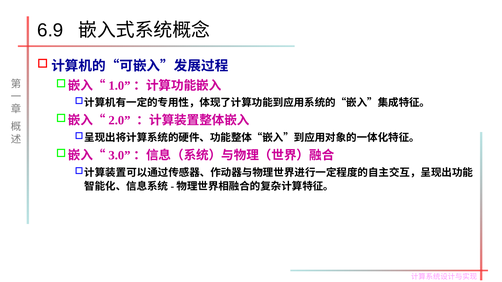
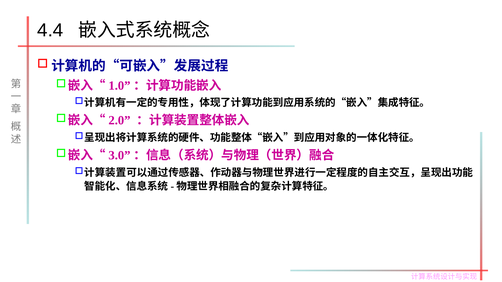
6.9: 6.9 -> 4.4 (50, 30)
